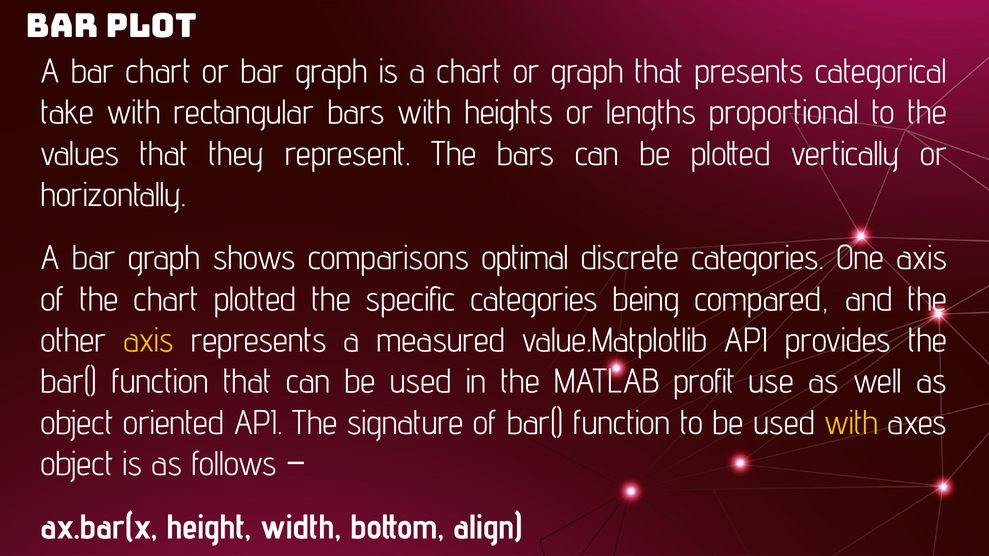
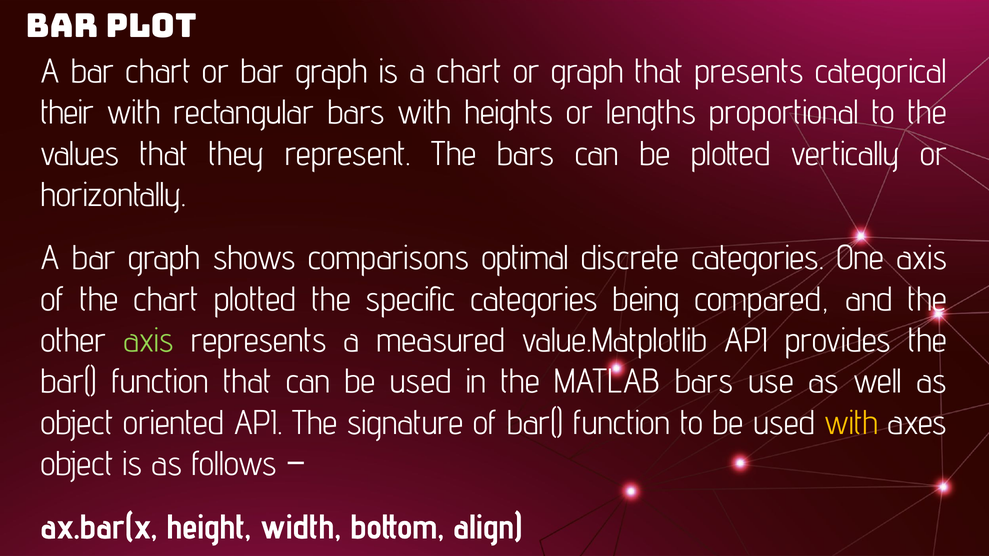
take: take -> their (67, 113)
axis colour: yellow -> light green (149, 341)
MATLAB profit: profit -> bars (704, 382)
